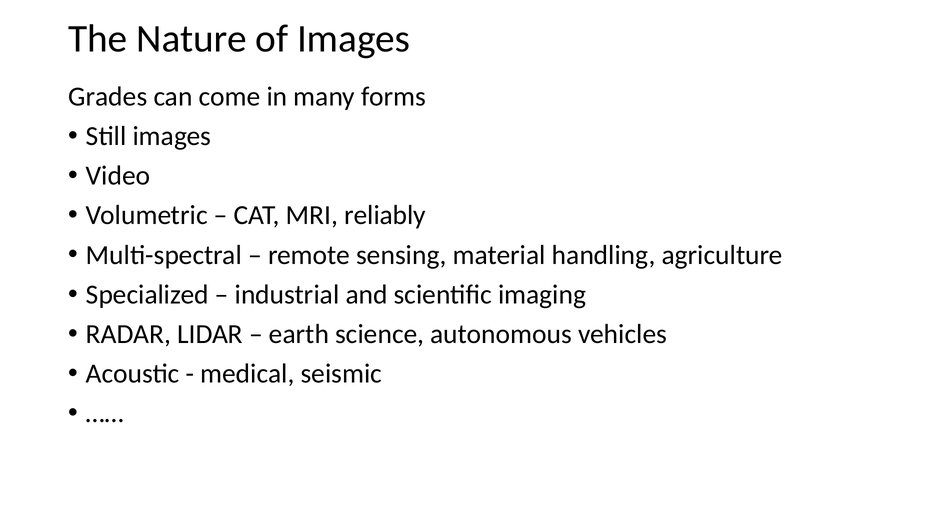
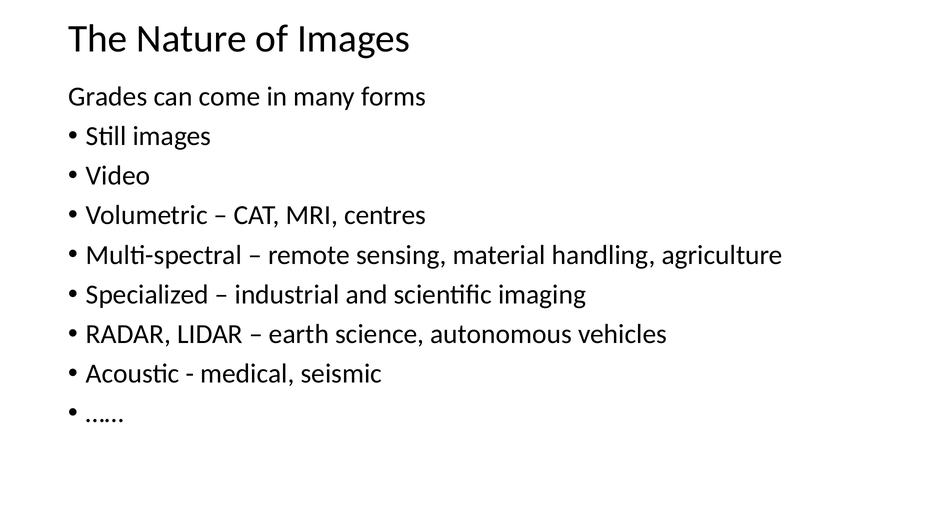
reliably: reliably -> centres (385, 215)
